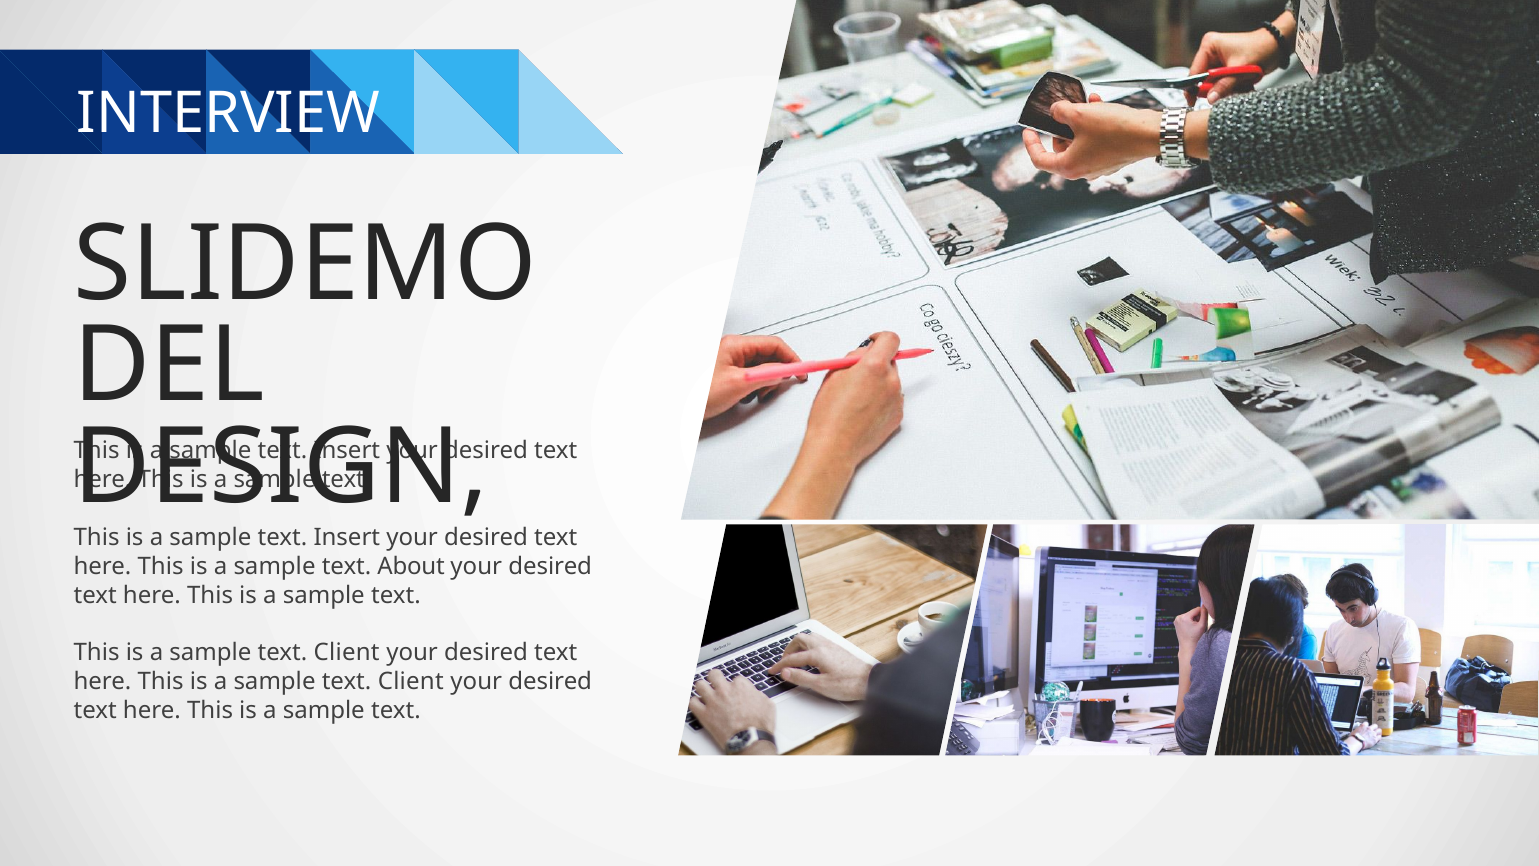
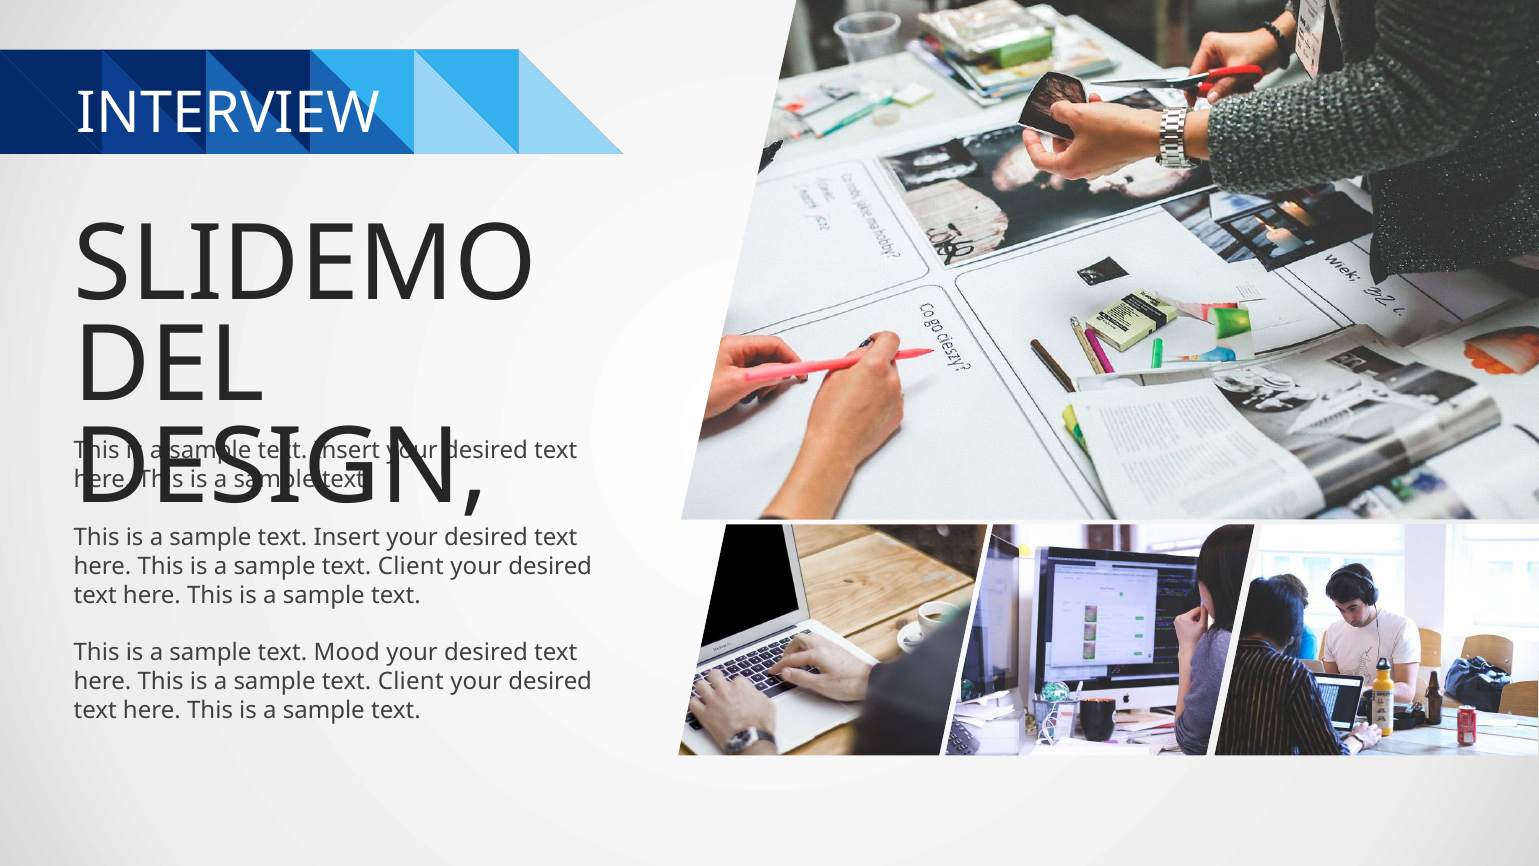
About: About -> Client (411, 566)
Client: Client -> Mood (347, 653)
